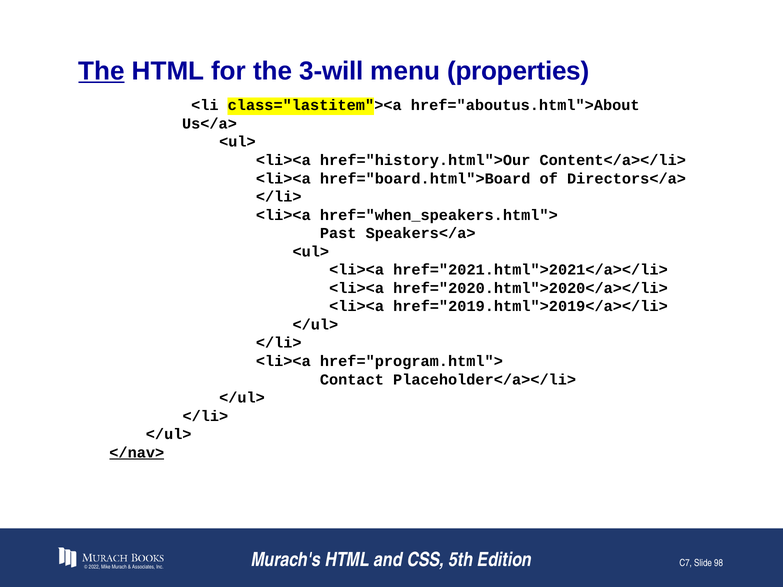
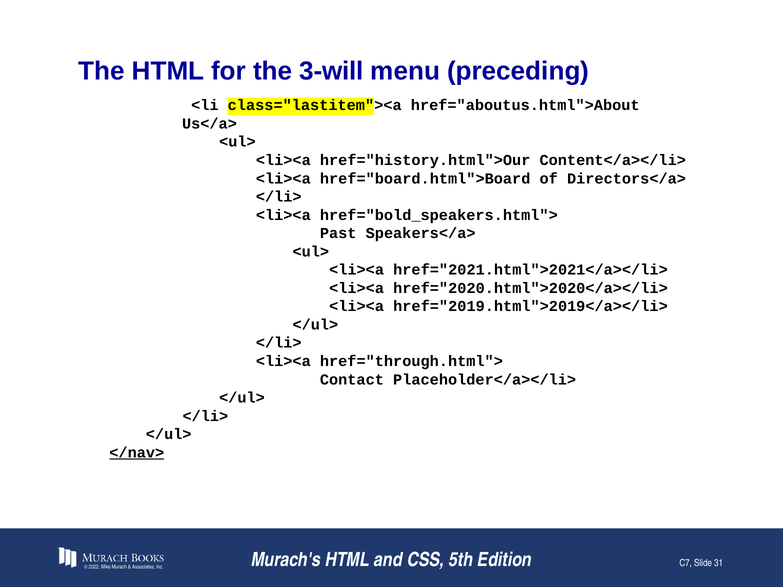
The underline: present -> none (101, 71)
properties: properties -> preceding (518, 71)
href="when_speakers.html">: href="when_speakers.html"> -> href="bold_speakers.html"> (439, 215)
href="program.html">: href="program.html"> -> href="through.html"> (411, 361)
98: 98 -> 31 (719, 563)
